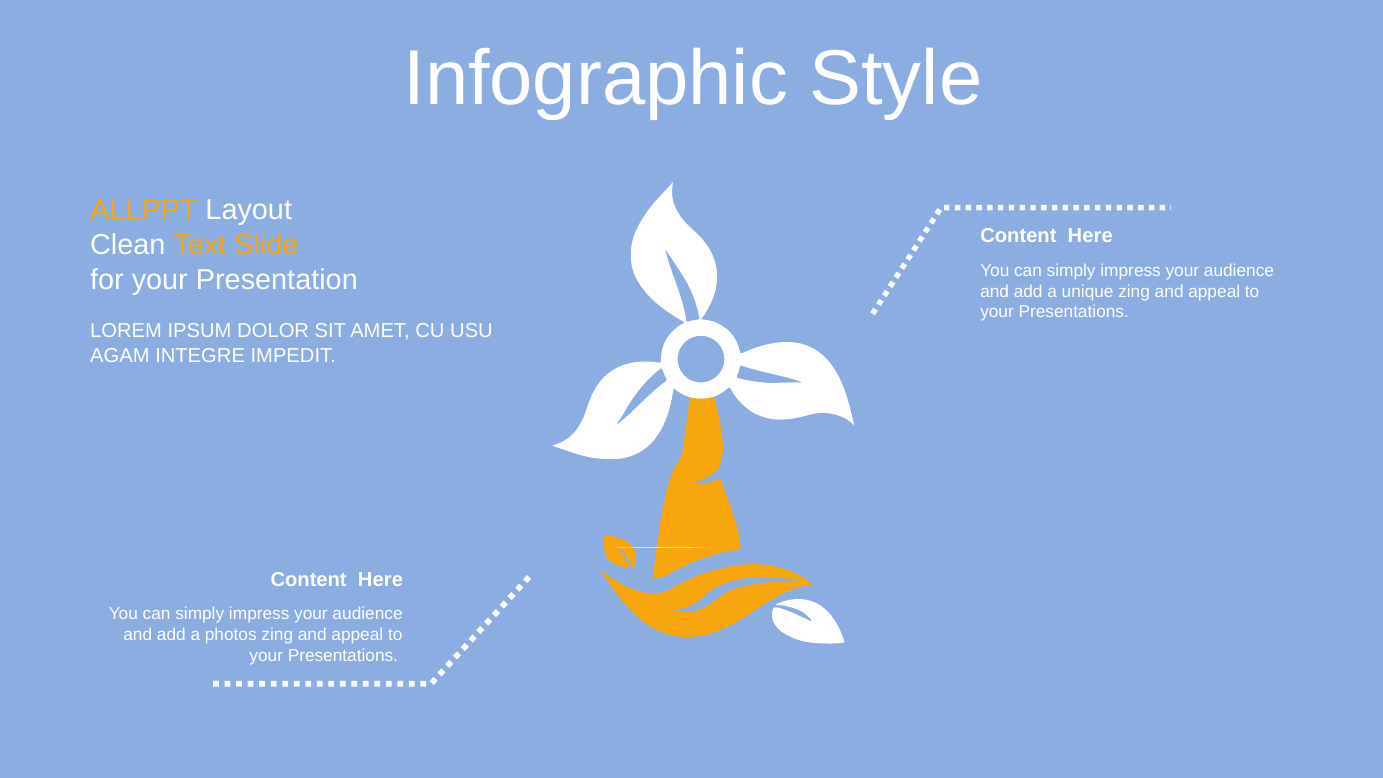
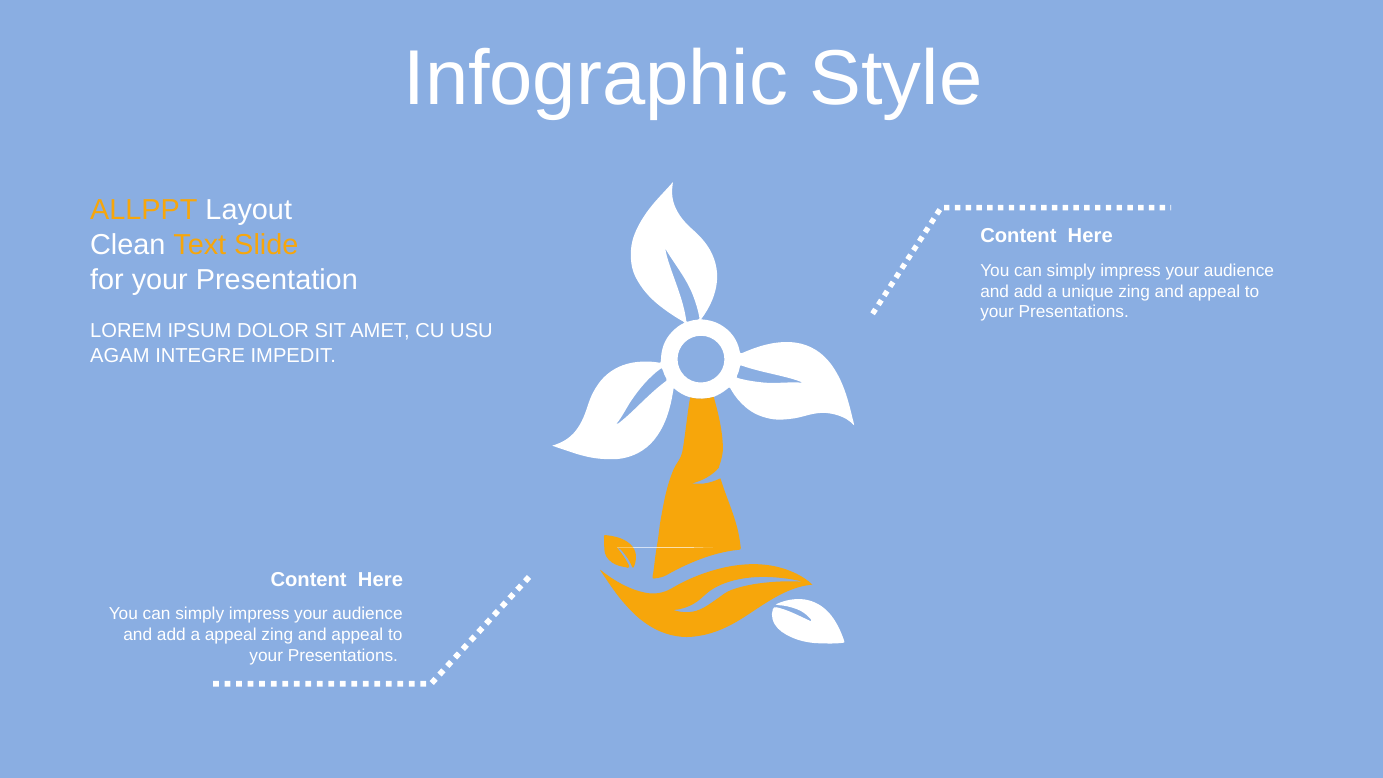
a photos: photos -> appeal (231, 635)
